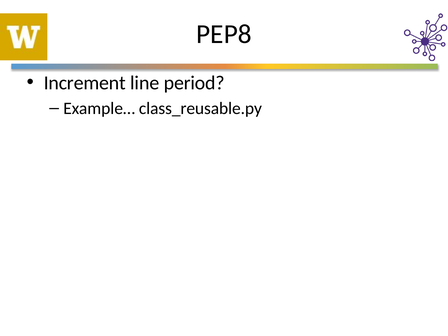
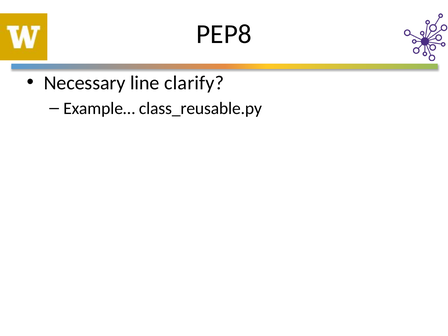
Increment: Increment -> Necessary (85, 83)
period: period -> clarify (194, 83)
